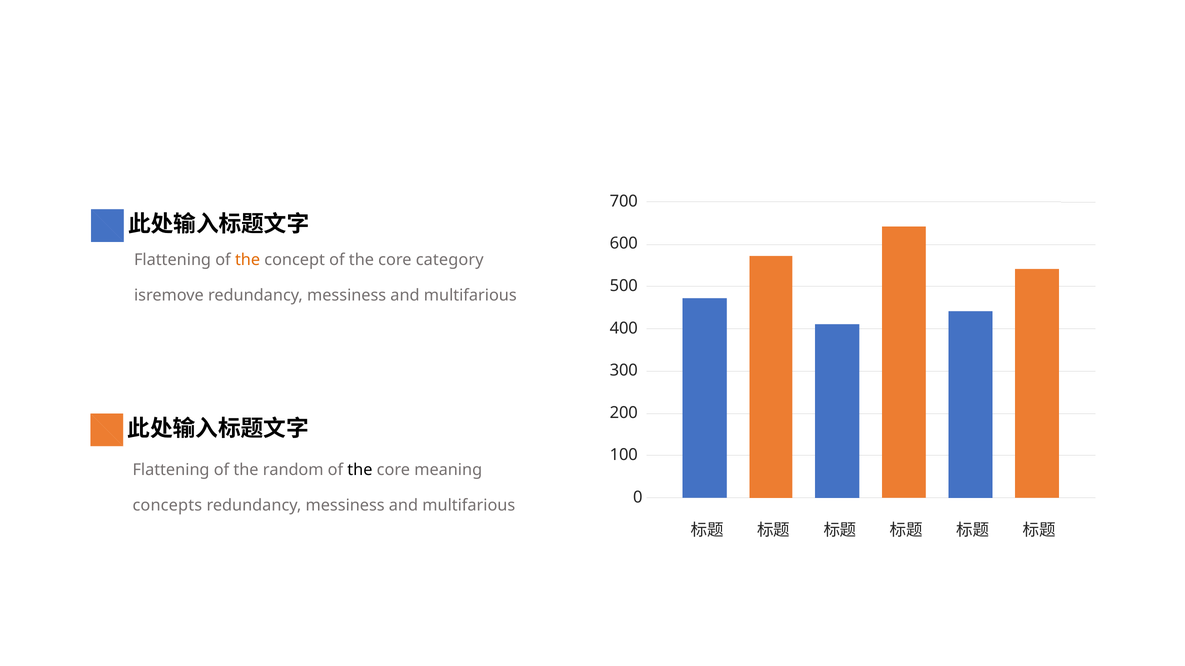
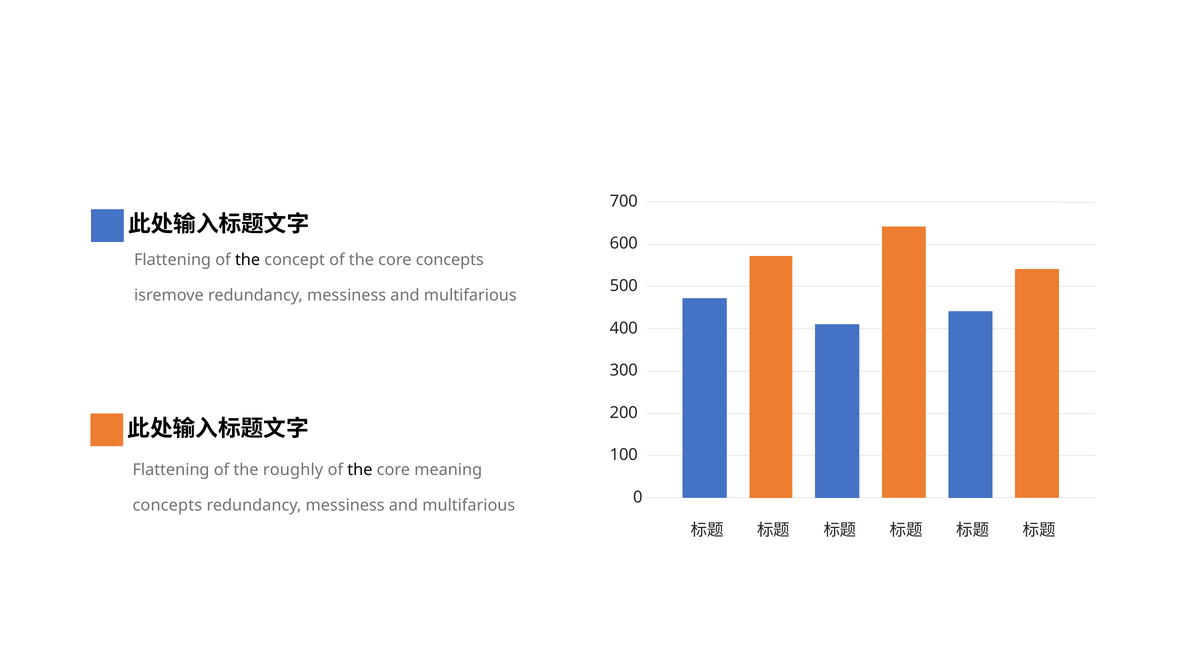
the colour: orange -> black (248, 260)
core category: category -> concepts (450, 260)
random: random -> roughly (293, 470)
